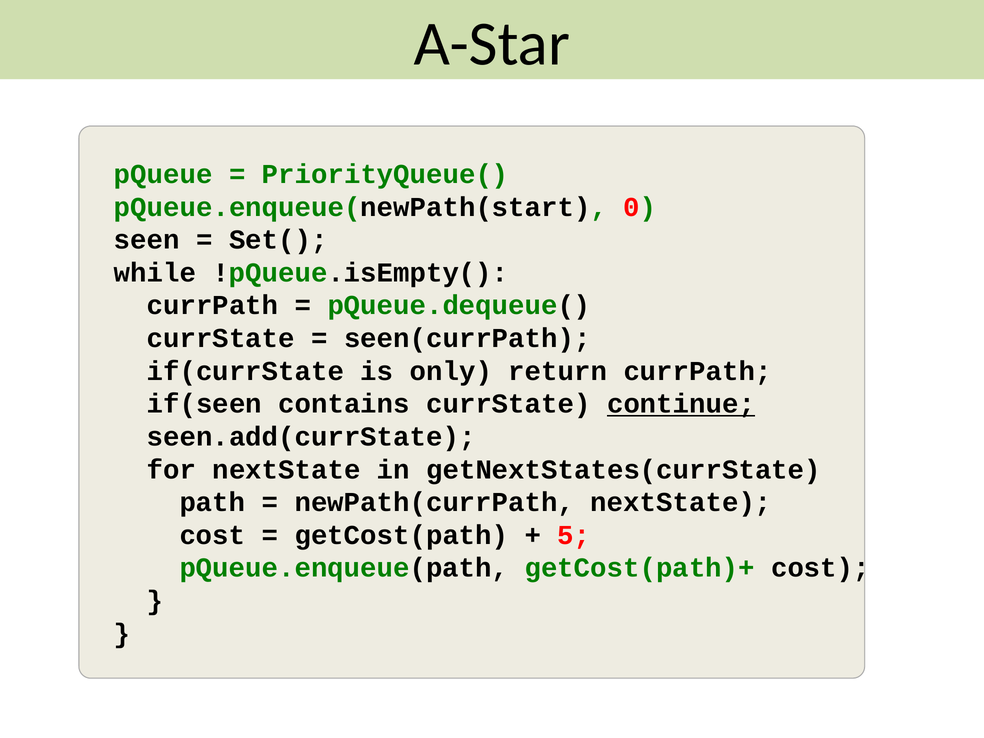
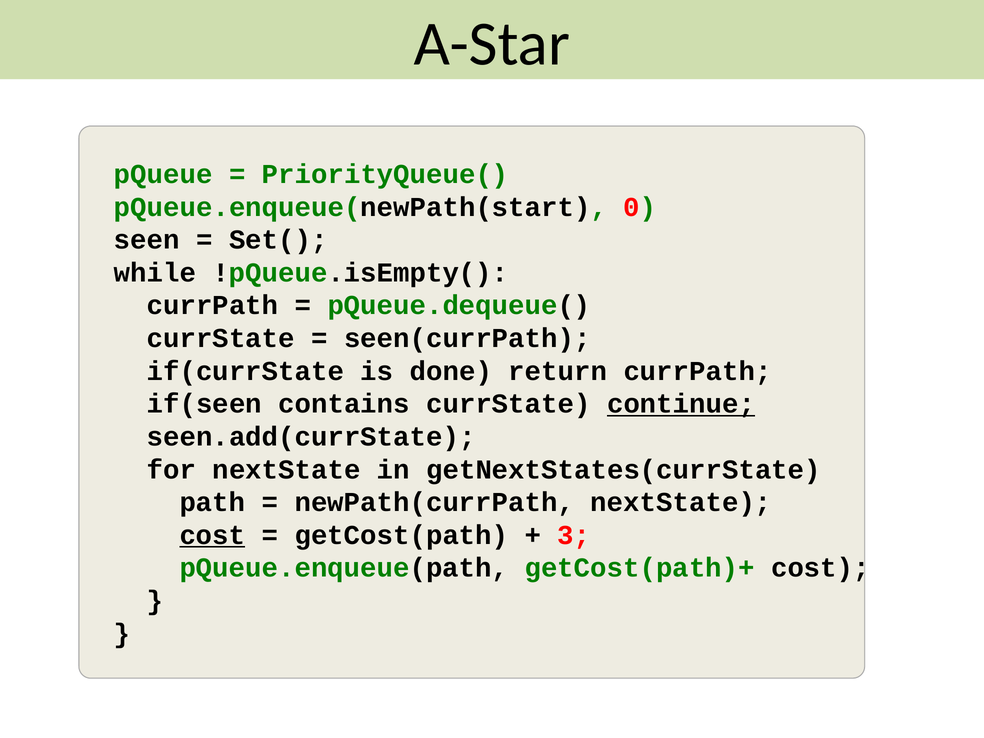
only: only -> done (451, 371)
cost underline: none -> present (212, 535)
5: 5 -> 3 (574, 535)
